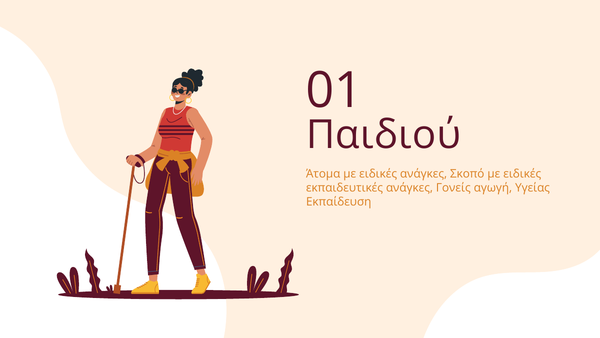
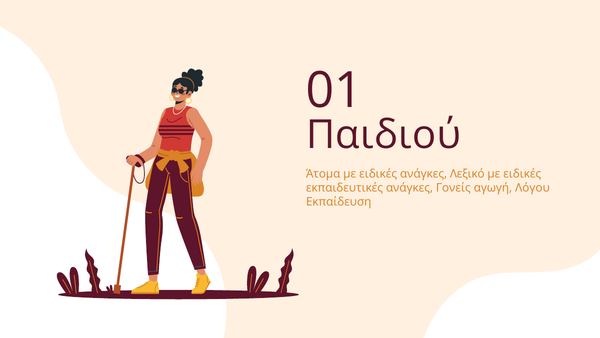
Σκοπό: Σκοπό -> Λεξικό (467, 174)
Υγείας: Υγείας -> Λόγου (532, 188)
